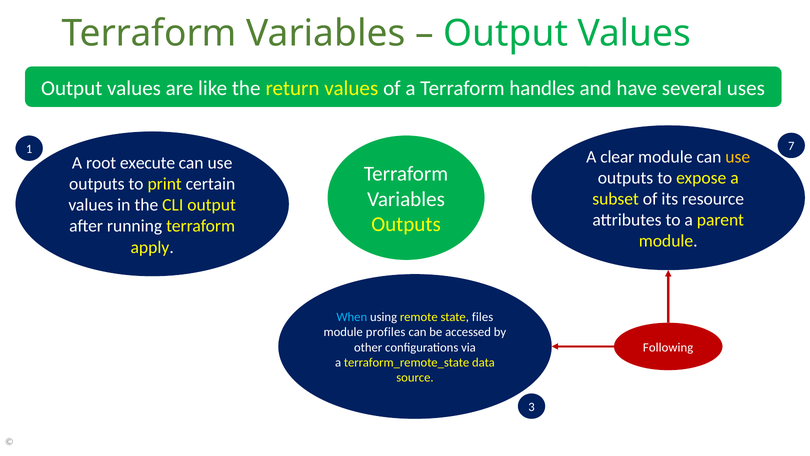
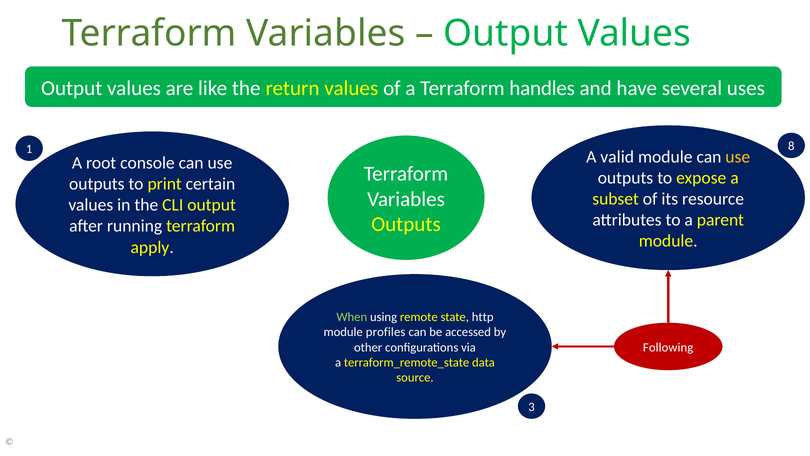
7: 7 -> 8 (791, 146)
clear: clear -> valid (617, 157)
execute: execute -> console (147, 163)
When colour: light blue -> light green (352, 317)
files: files -> http (483, 317)
